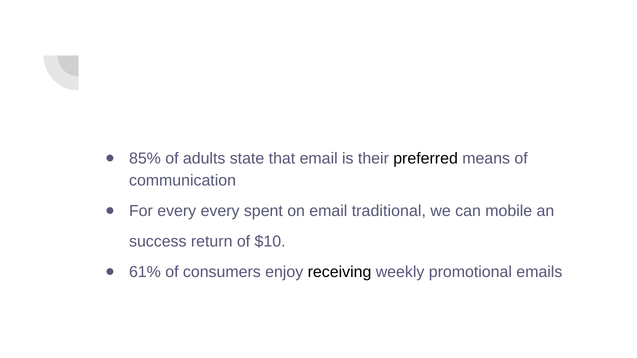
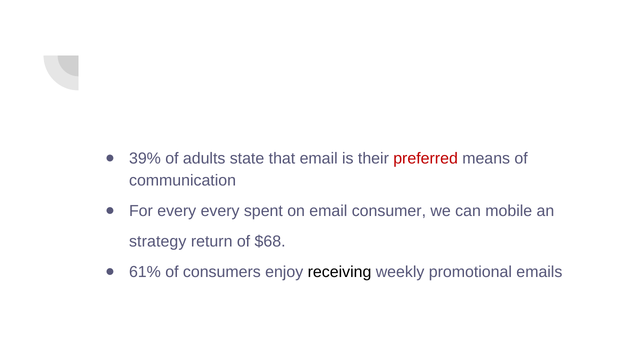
85%: 85% -> 39% (145, 159)
preferred colour: black -> red (426, 159)
traditional: traditional -> consumer (389, 211)
success: success -> strategy (158, 242)
$10: $10 -> $68 (270, 242)
